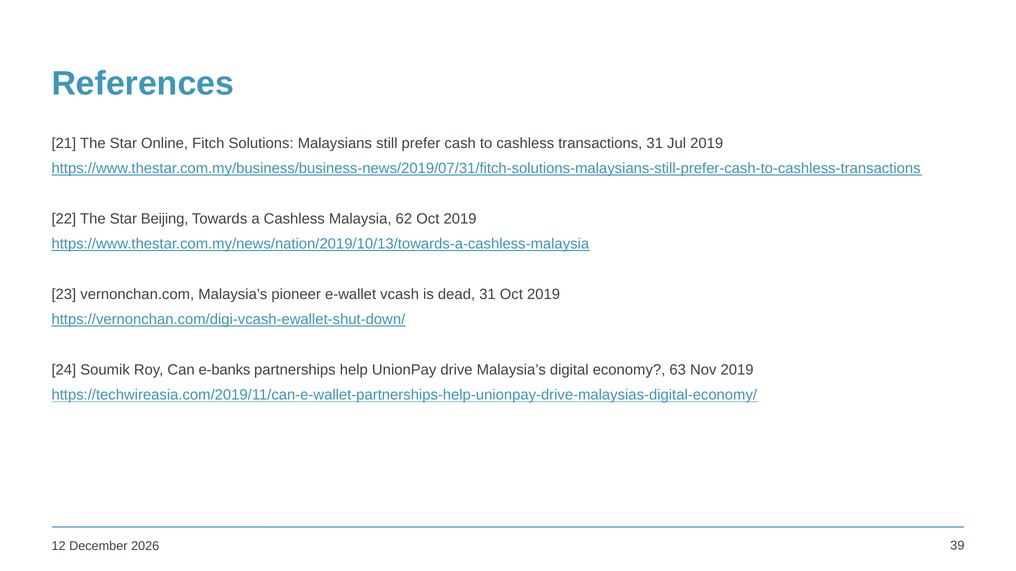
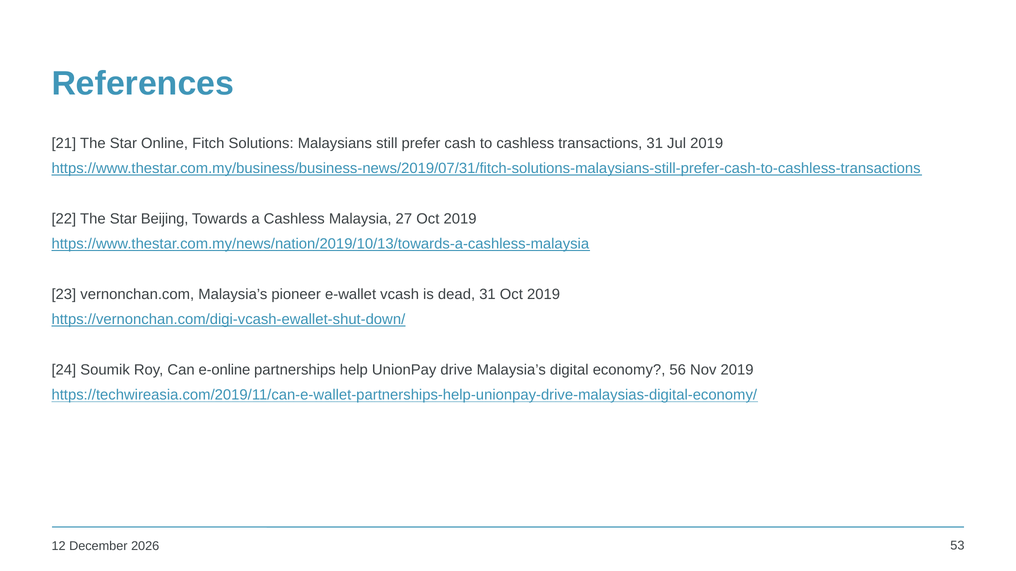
62: 62 -> 27 (404, 219)
e-banks: e-banks -> e-online (224, 370)
63: 63 -> 56 (678, 370)
39: 39 -> 53 (957, 546)
